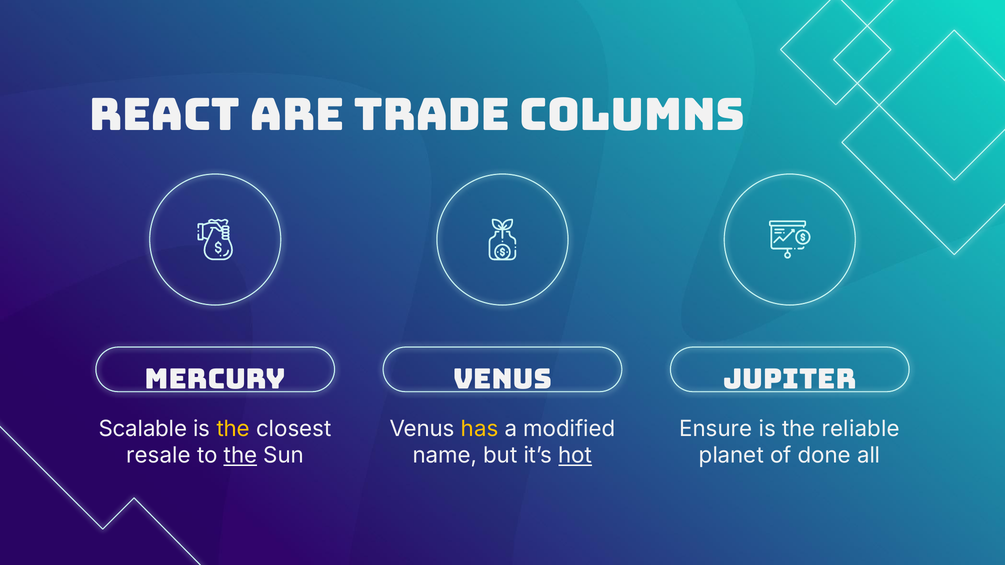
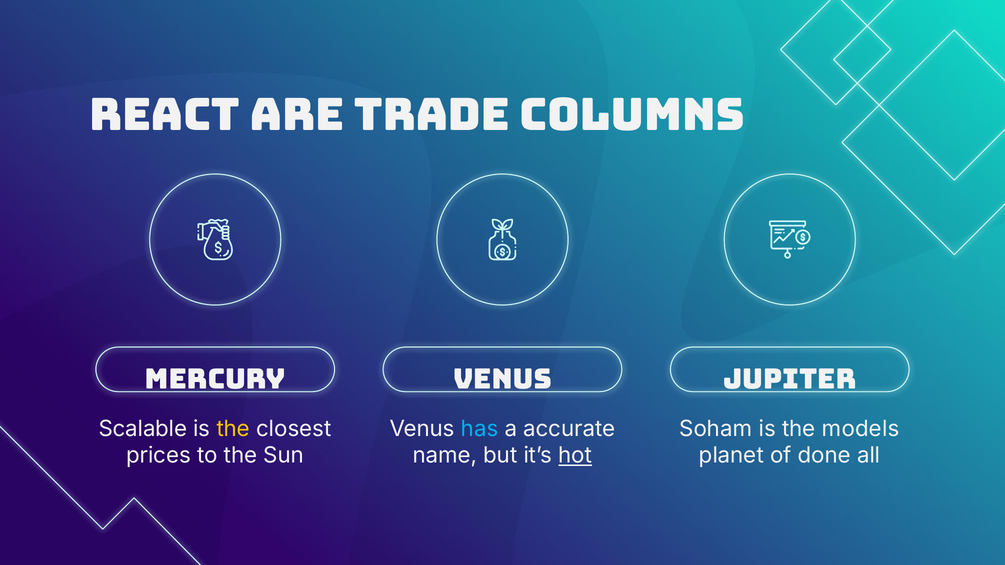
has colour: yellow -> light blue (480, 429)
modified: modified -> accurate (569, 429)
Ensure: Ensure -> Soham (716, 429)
reliable: reliable -> models (861, 429)
resale: resale -> prices (159, 456)
the underline: present -> none (240, 456)
